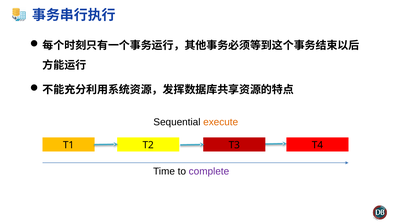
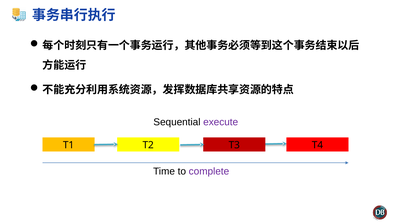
execute colour: orange -> purple (221, 122)
